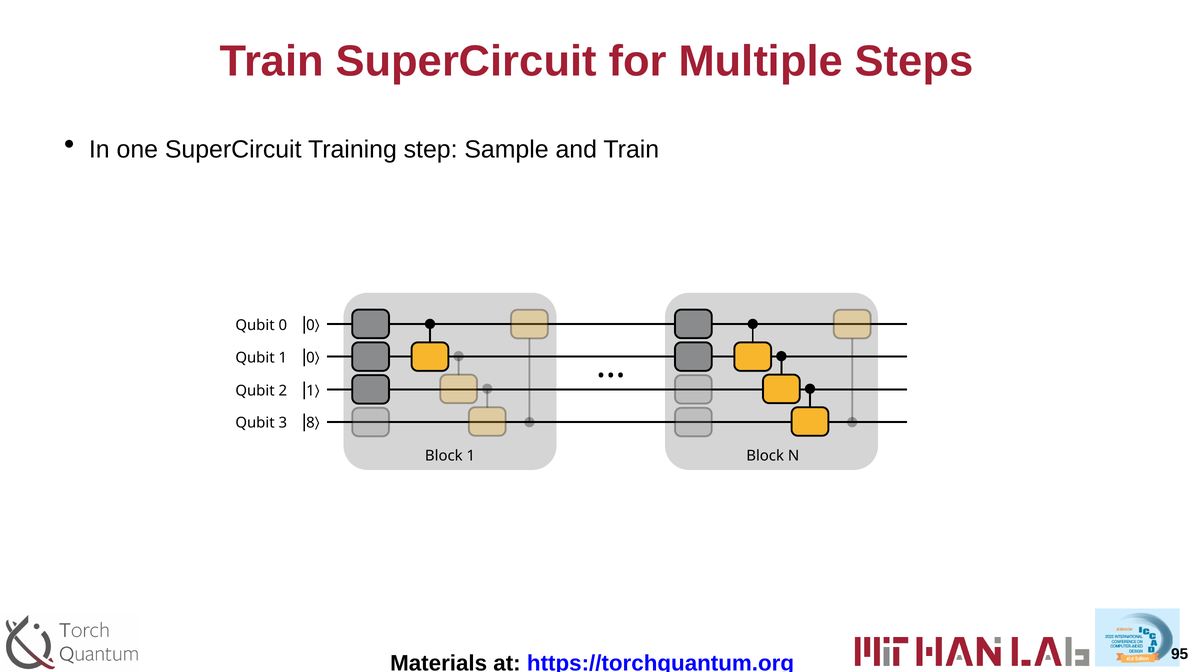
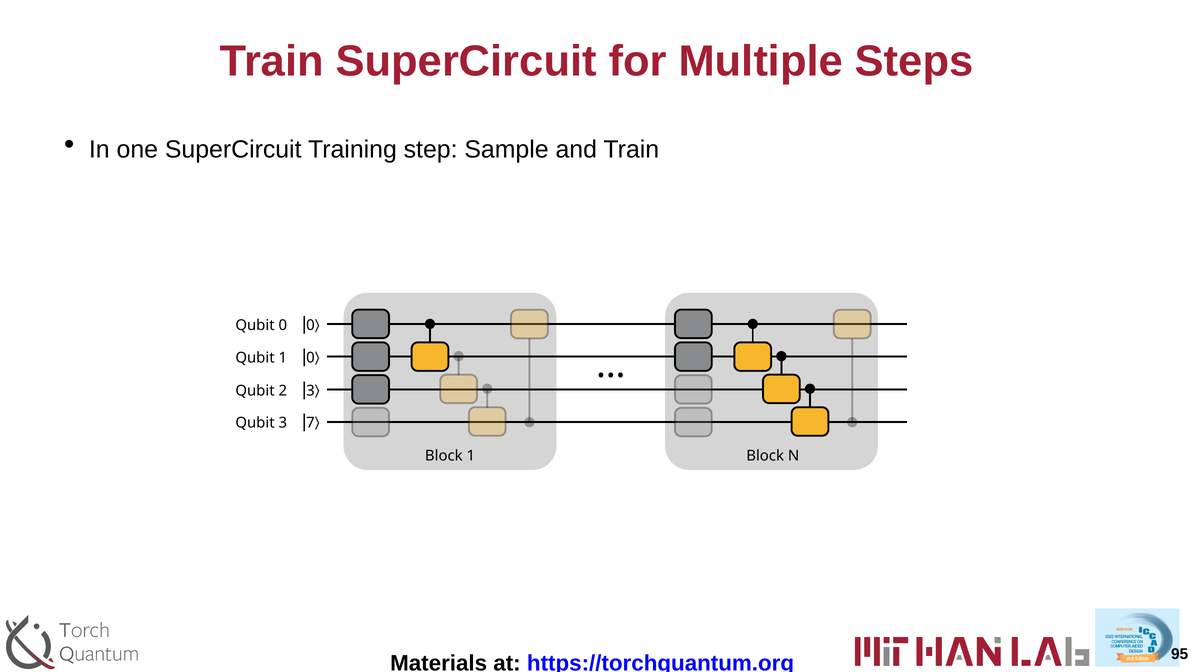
2 1: 1 -> 3 (310, 391)
8: 8 -> 7 (310, 423)
